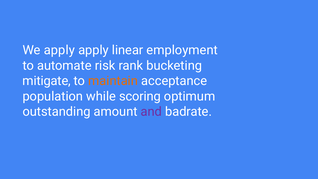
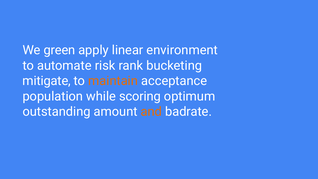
We apply: apply -> green (59, 50)
employment: employment -> environment (182, 50)
and colour: purple -> orange (151, 112)
